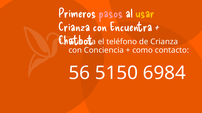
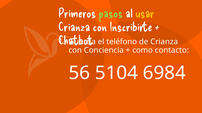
pasos colour: pink -> light green (111, 14)
Encuentra: Encuentra -> Inscribirte (131, 27)
5150: 5150 -> 5104 (116, 73)
